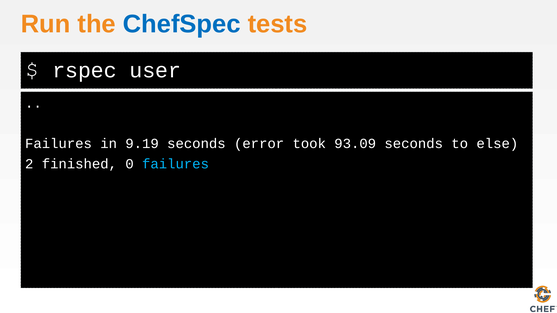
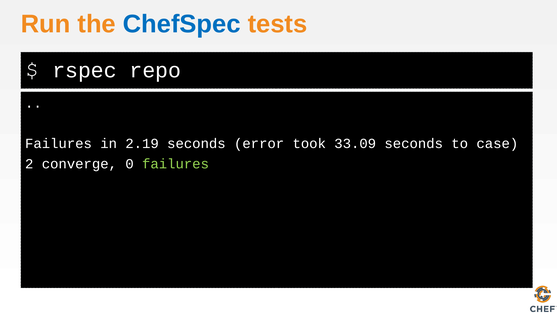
user: user -> repo (155, 70)
9.19: 9.19 -> 2.19 (142, 144)
93.09: 93.09 -> 33.09 (355, 144)
else: else -> case (497, 144)
finished: finished -> converge (79, 164)
failures colour: light blue -> light green (176, 164)
